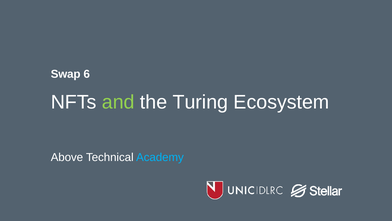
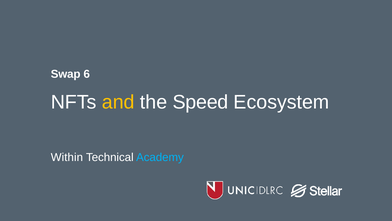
and colour: light green -> yellow (118, 102)
Turing: Turing -> Speed (200, 102)
Above: Above -> Within (67, 157)
